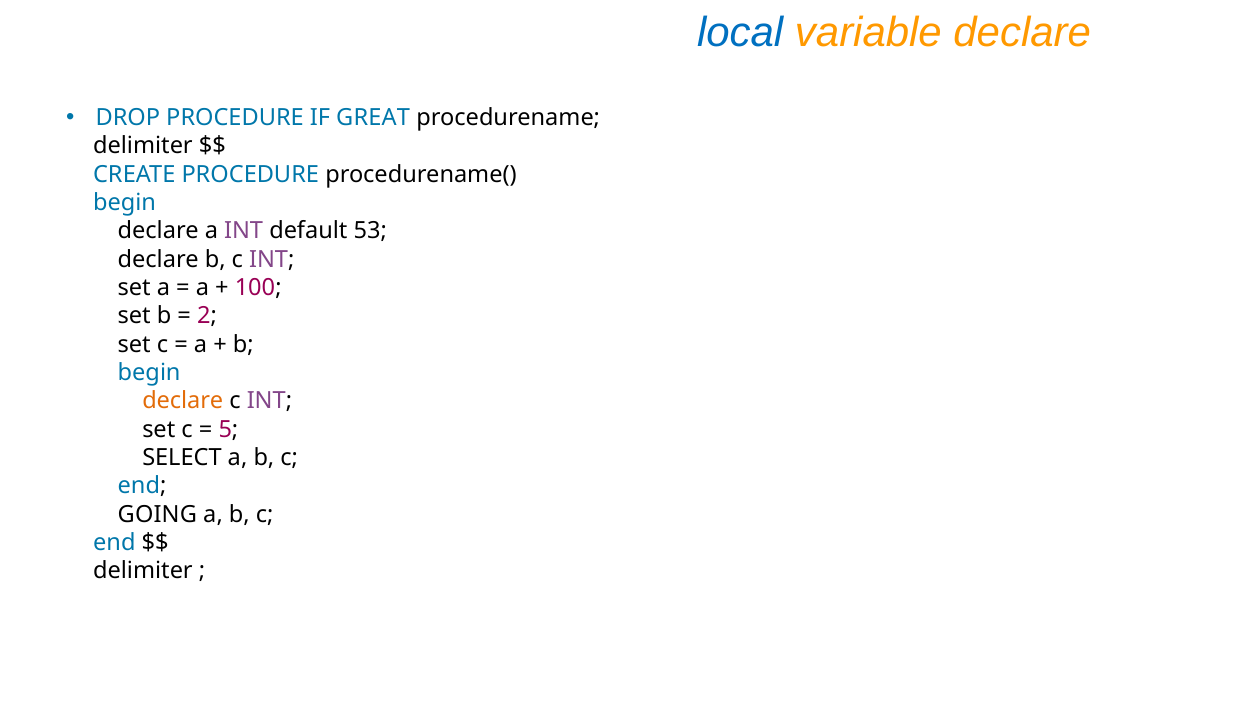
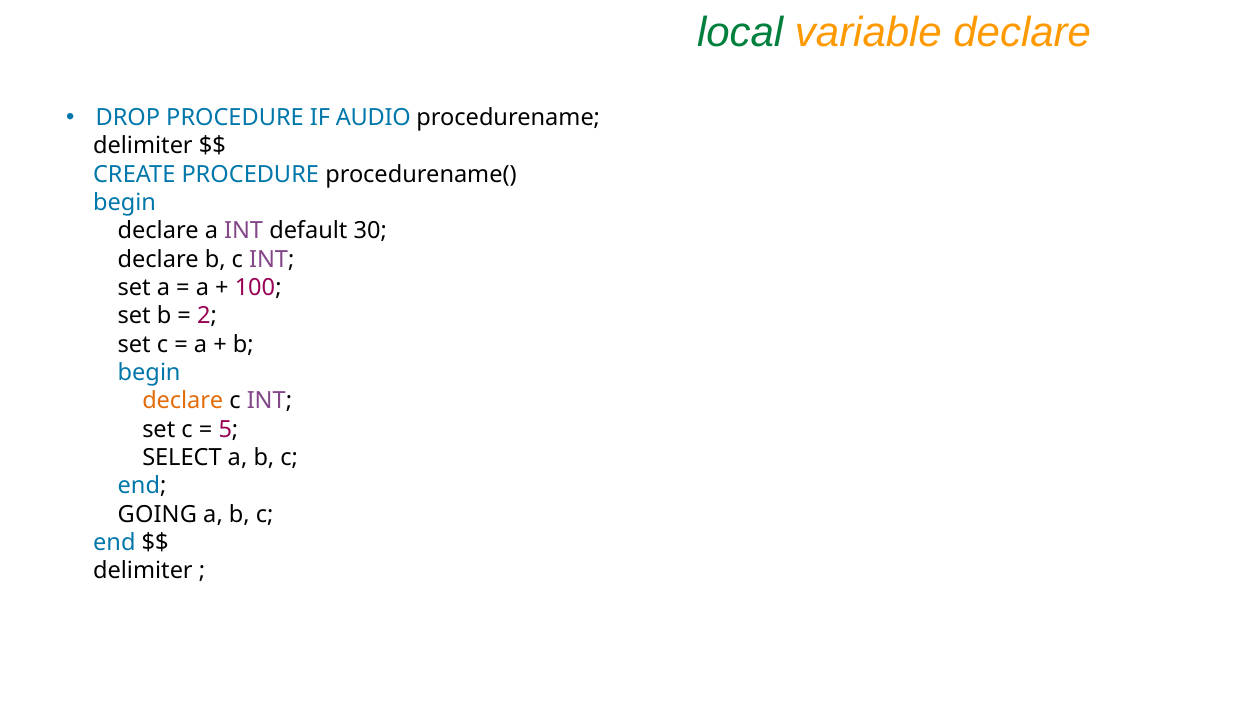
local colour: blue -> green (740, 33)
GREAT: GREAT -> AUDIO (373, 118)
53: 53 -> 30 (370, 231)
